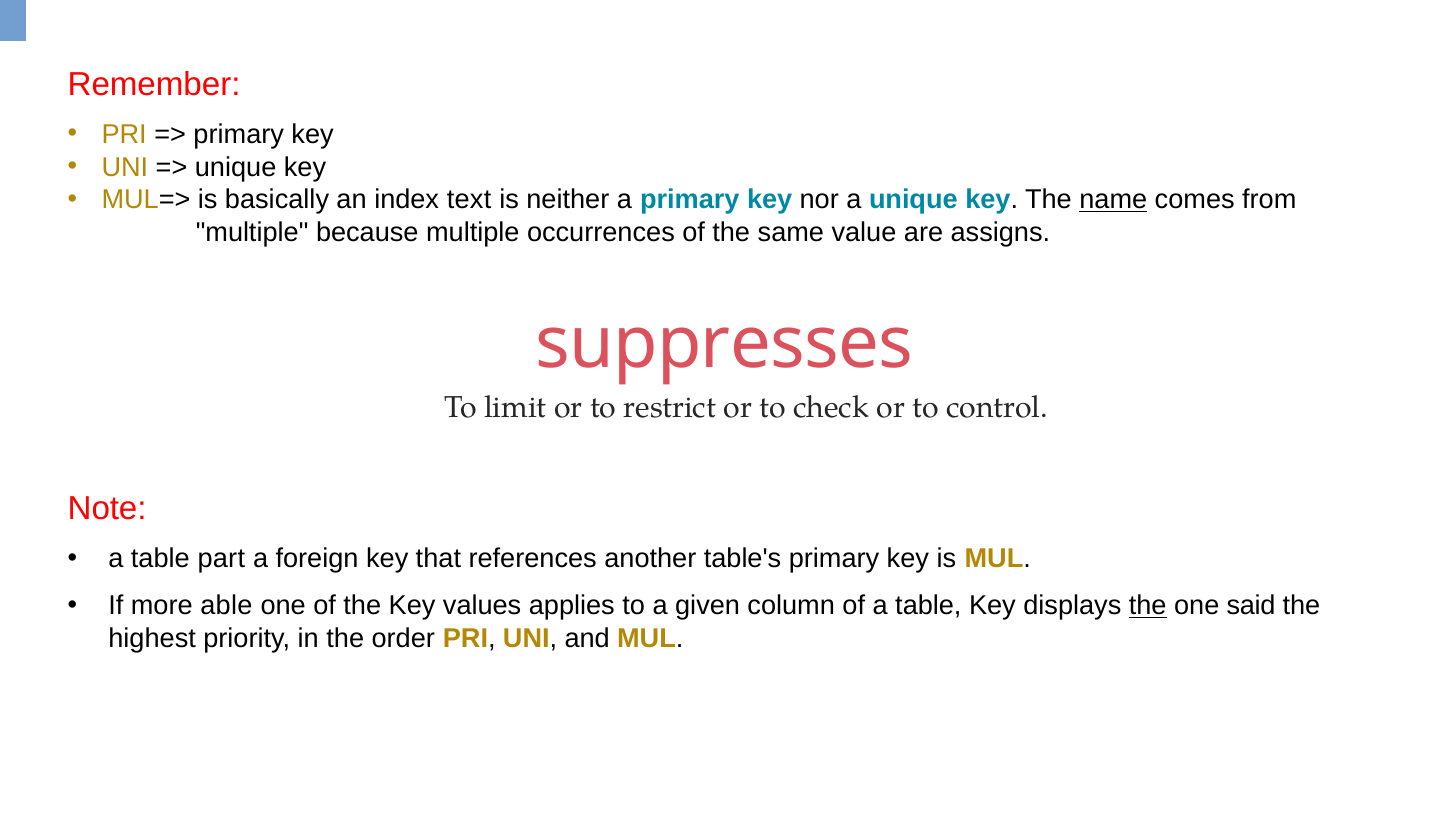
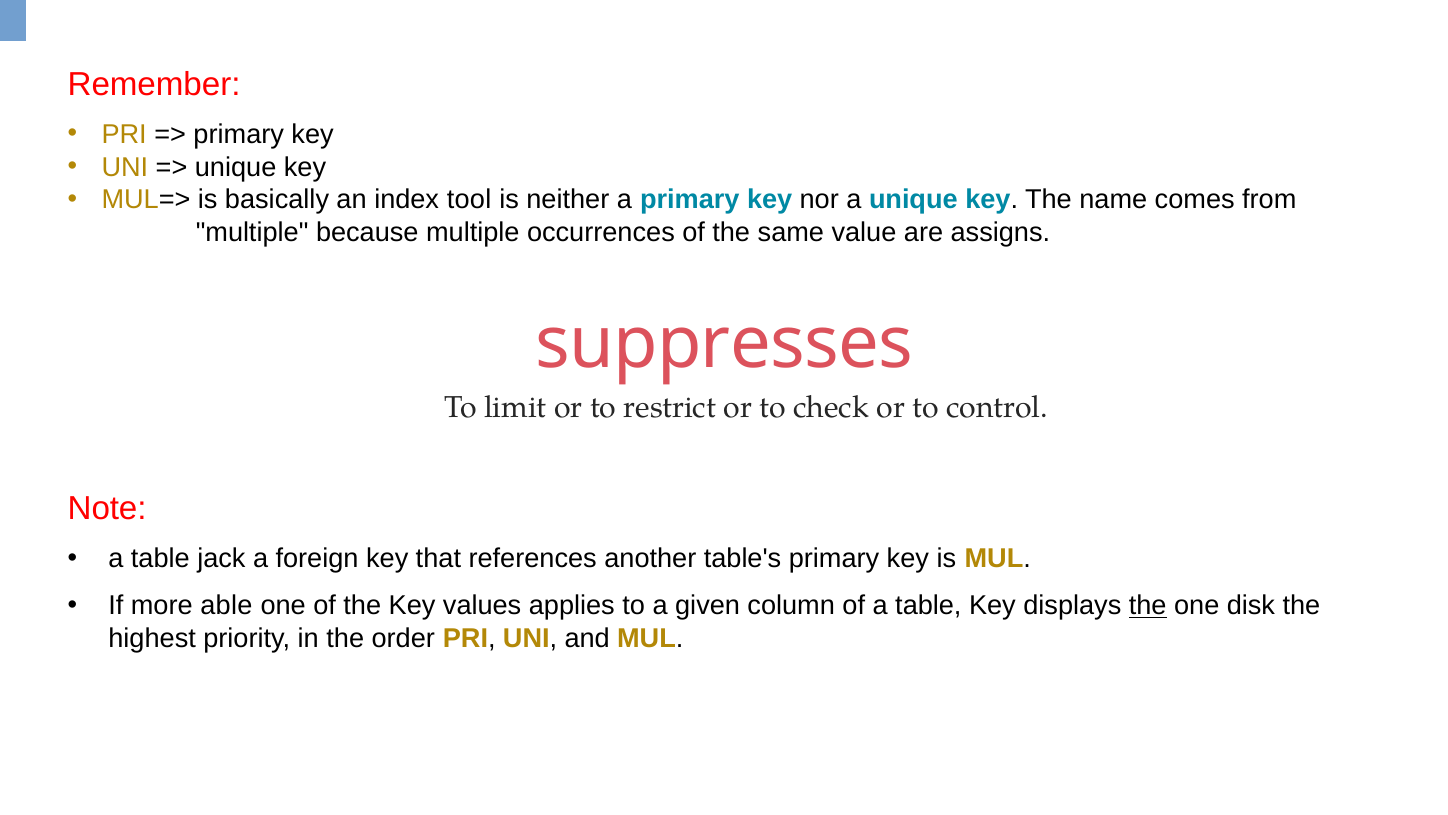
text: text -> tool (469, 200)
name underline: present -> none (1113, 200)
part: part -> jack (221, 558)
said: said -> disk (1251, 605)
